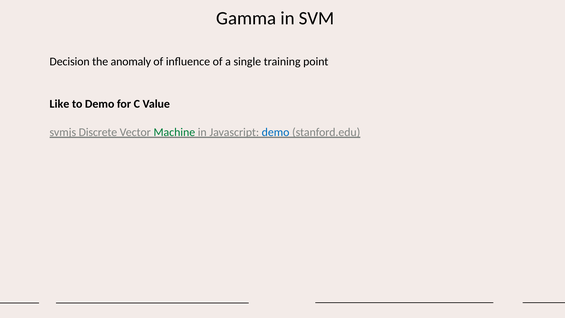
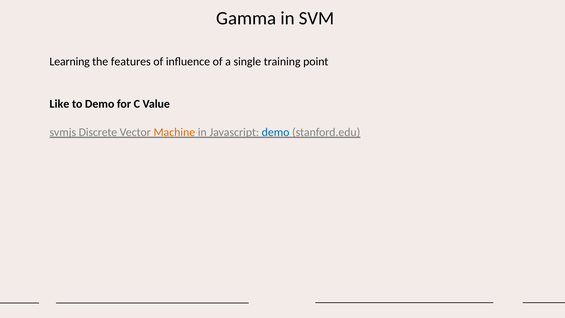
Decision: Decision -> Learning (70, 62)
anomaly: anomaly -> features (131, 62)
Machine colour: green -> orange (174, 132)
